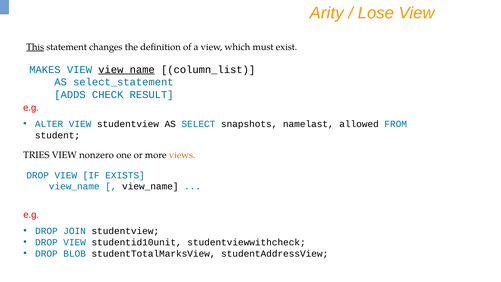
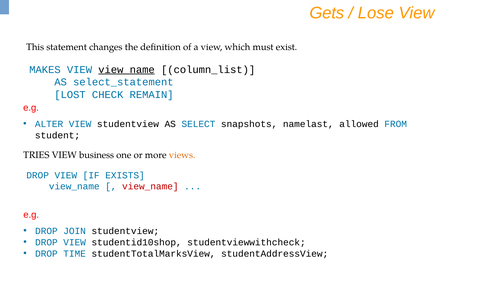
Arity: Arity -> Gets (327, 13)
This underline: present -> none (35, 47)
ADDS: ADDS -> LOST (70, 95)
RESULT: RESULT -> REMAIN (152, 95)
nonzero: nonzero -> business (97, 155)
view_name colour: black -> red (150, 186)
studentid10unit: studentid10unit -> studentid10shop (137, 242)
BLOB: BLOB -> TIME (75, 253)
